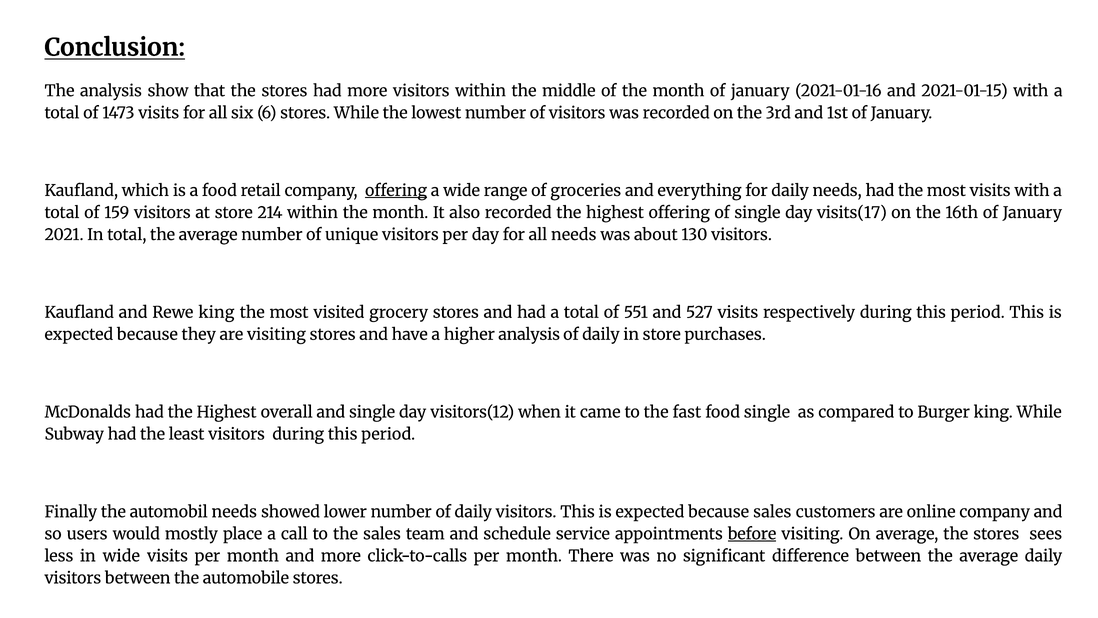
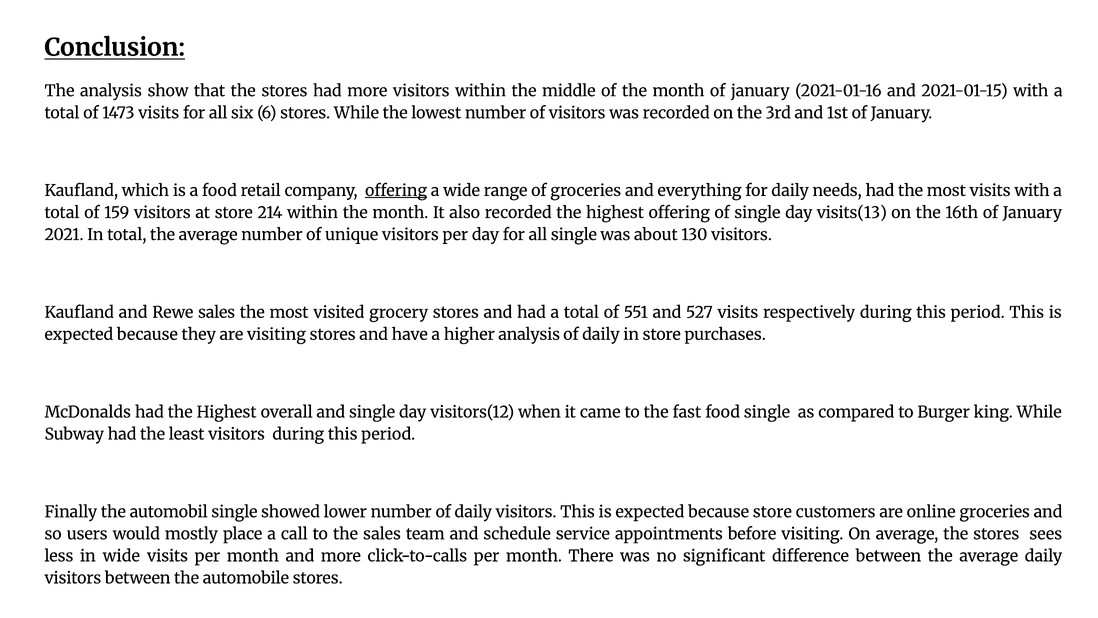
visits(17: visits(17 -> visits(13 (852, 213)
all needs: needs -> single (574, 235)
Rewe king: king -> sales (217, 312)
automobil needs: needs -> single (234, 512)
because sales: sales -> store (772, 512)
online company: company -> groceries (995, 512)
before underline: present -> none (752, 534)
